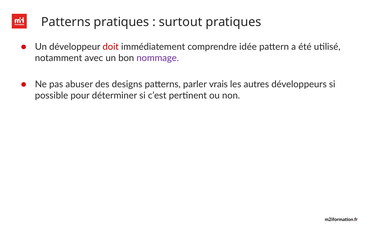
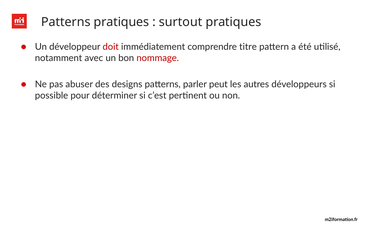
idée: idée -> titre (248, 47)
nommage colour: purple -> red (158, 58)
vrais: vrais -> peut (218, 84)
